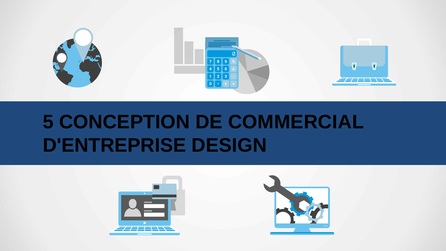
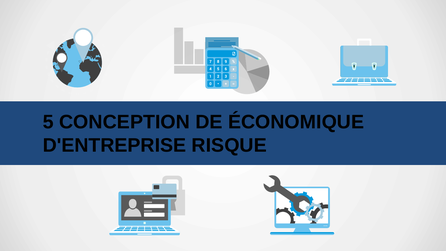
COMMERCIAL: COMMERCIAL -> ÉCONOMIQUE (296, 122)
DESIGN: DESIGN -> RISQUE (229, 145)
